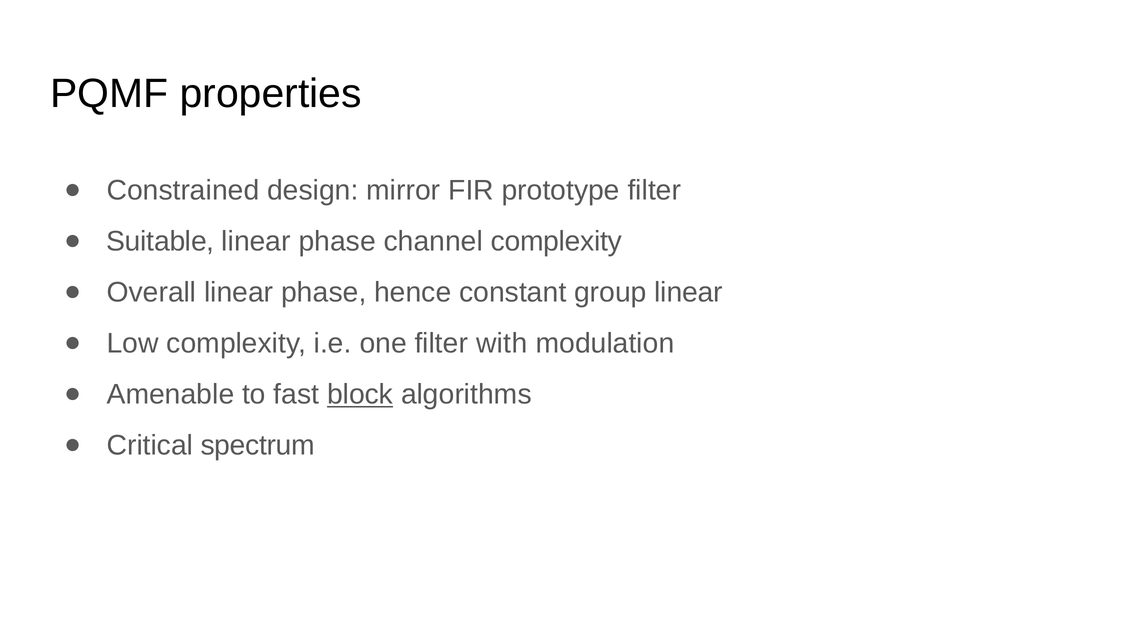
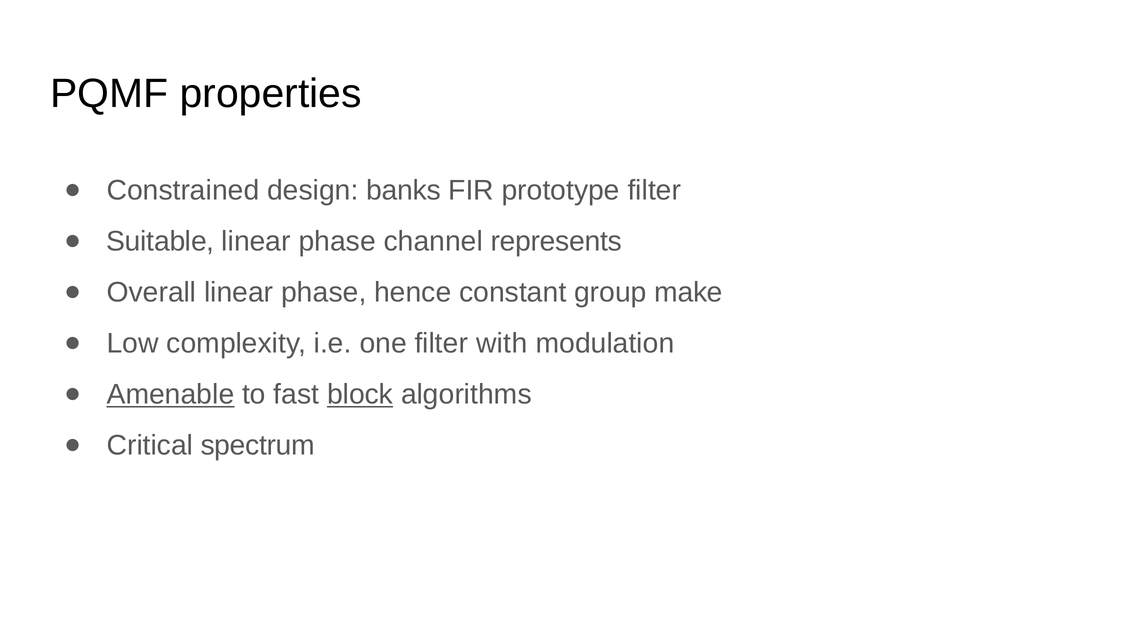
mirror: mirror -> banks (403, 190)
channel complexity: complexity -> represents (556, 241)
group linear: linear -> make (688, 292)
Amenable underline: none -> present (171, 394)
